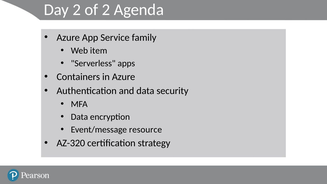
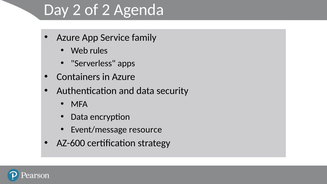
item: item -> rules (99, 51)
AZ-320: AZ-320 -> AZ-600 (71, 143)
